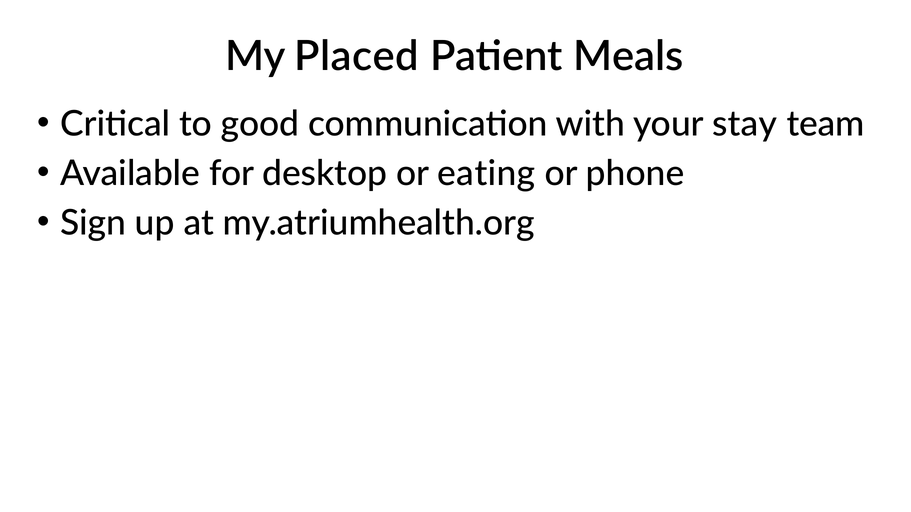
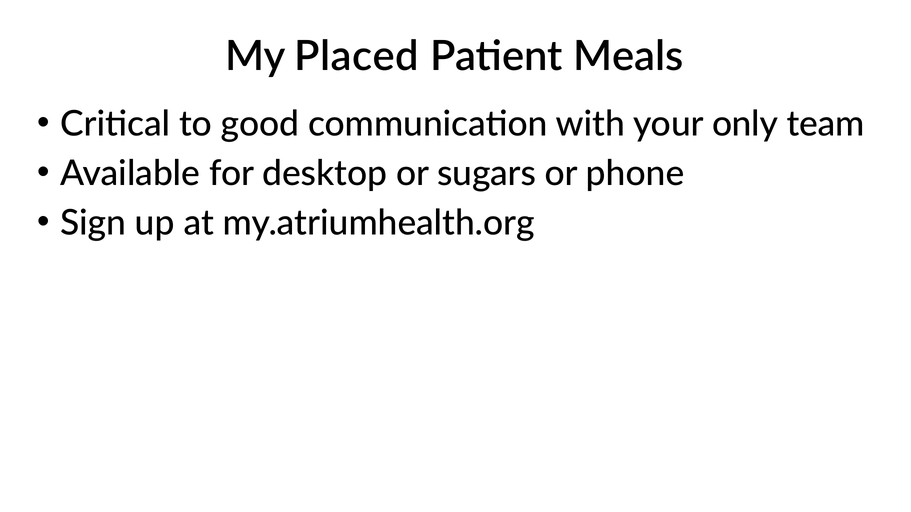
stay: stay -> only (745, 124)
eating: eating -> sugars (487, 174)
